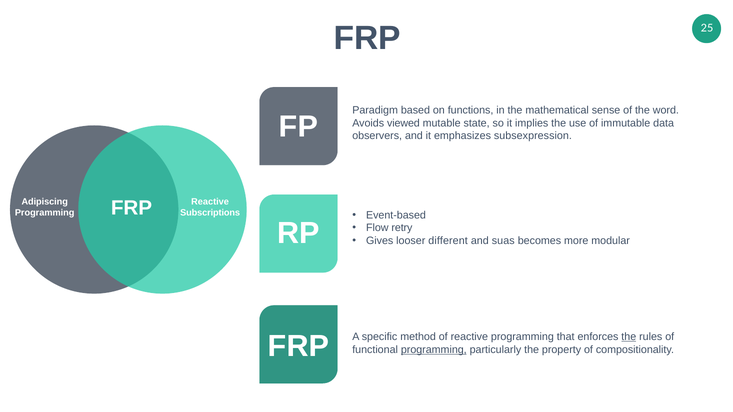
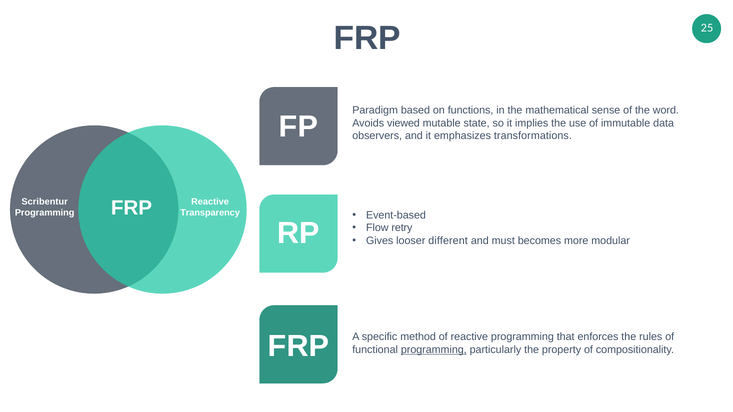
subsexpression: subsexpression -> transformations (533, 136)
Adipiscing: Adipiscing -> Scribentur (45, 202)
Subscriptions: Subscriptions -> Transparency (210, 213)
suas: suas -> must (503, 241)
the underline: present -> none (629, 337)
